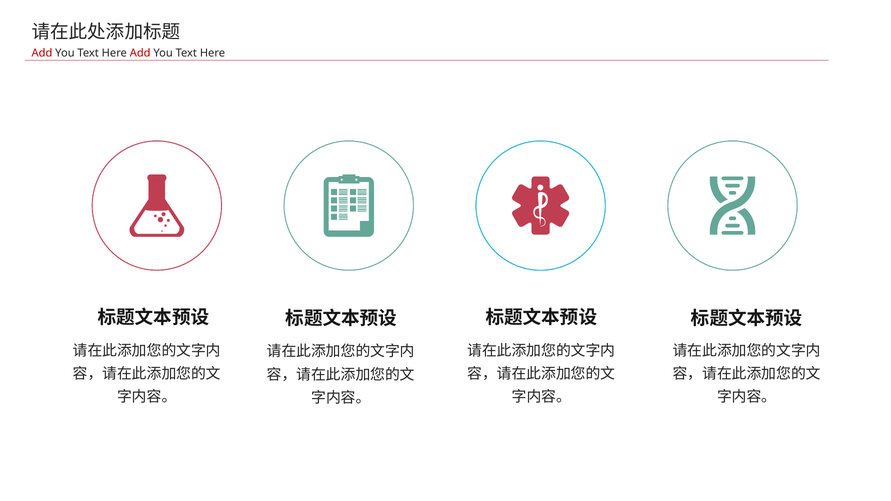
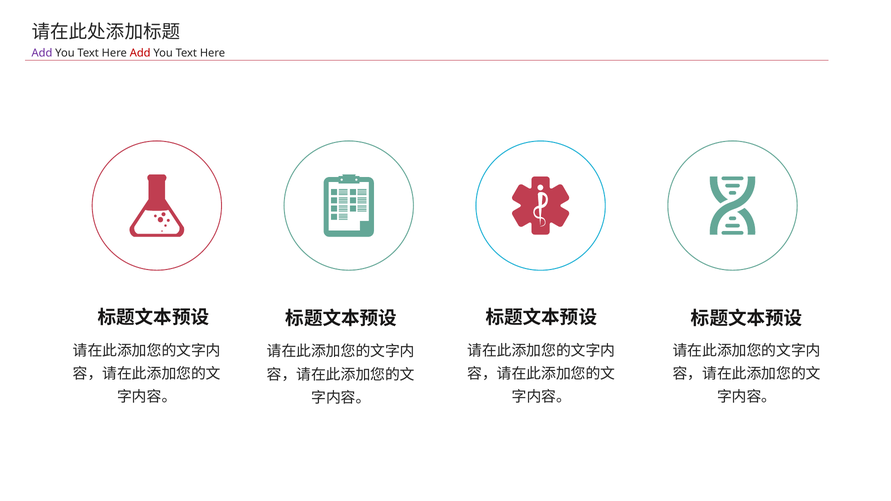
Add colour: red -> purple (42, 53)
